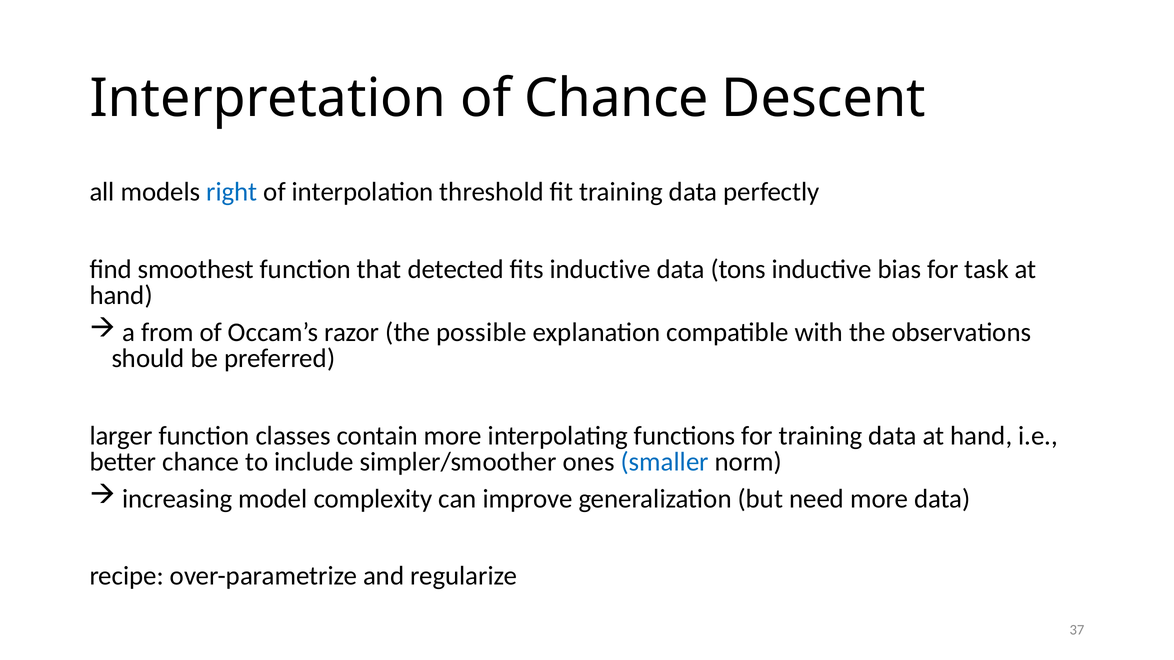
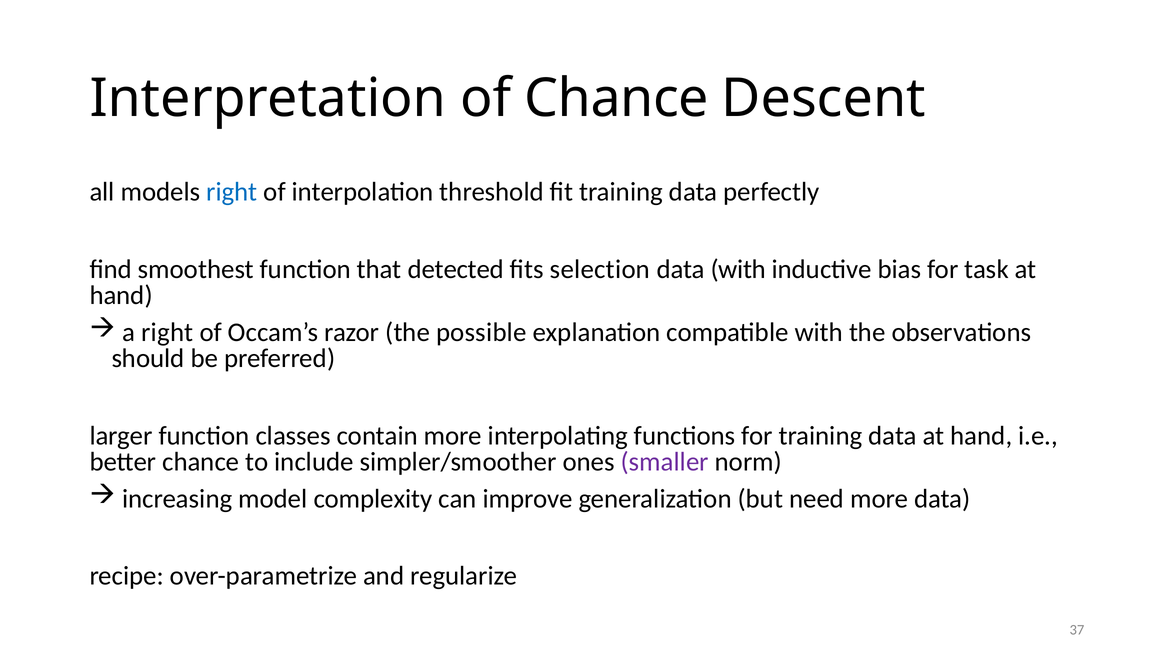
fits inductive: inductive -> selection (600, 269)
data tons: tons -> with (738, 269)
a from: from -> right (167, 333)
smaller colour: blue -> purple (665, 462)
